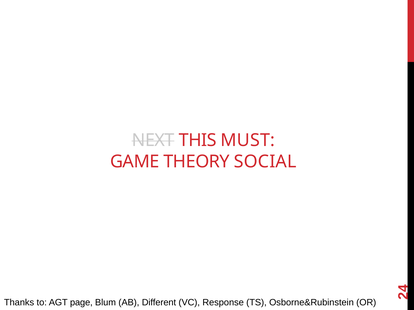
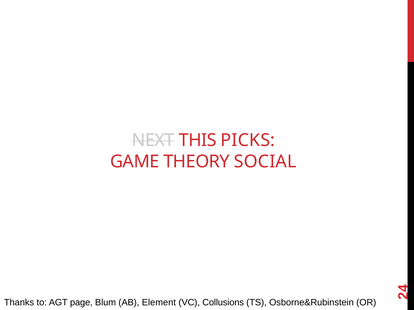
MUST: MUST -> PICKS (248, 141)
Different: Different -> Element (159, 303)
Response: Response -> Collusions (223, 303)
